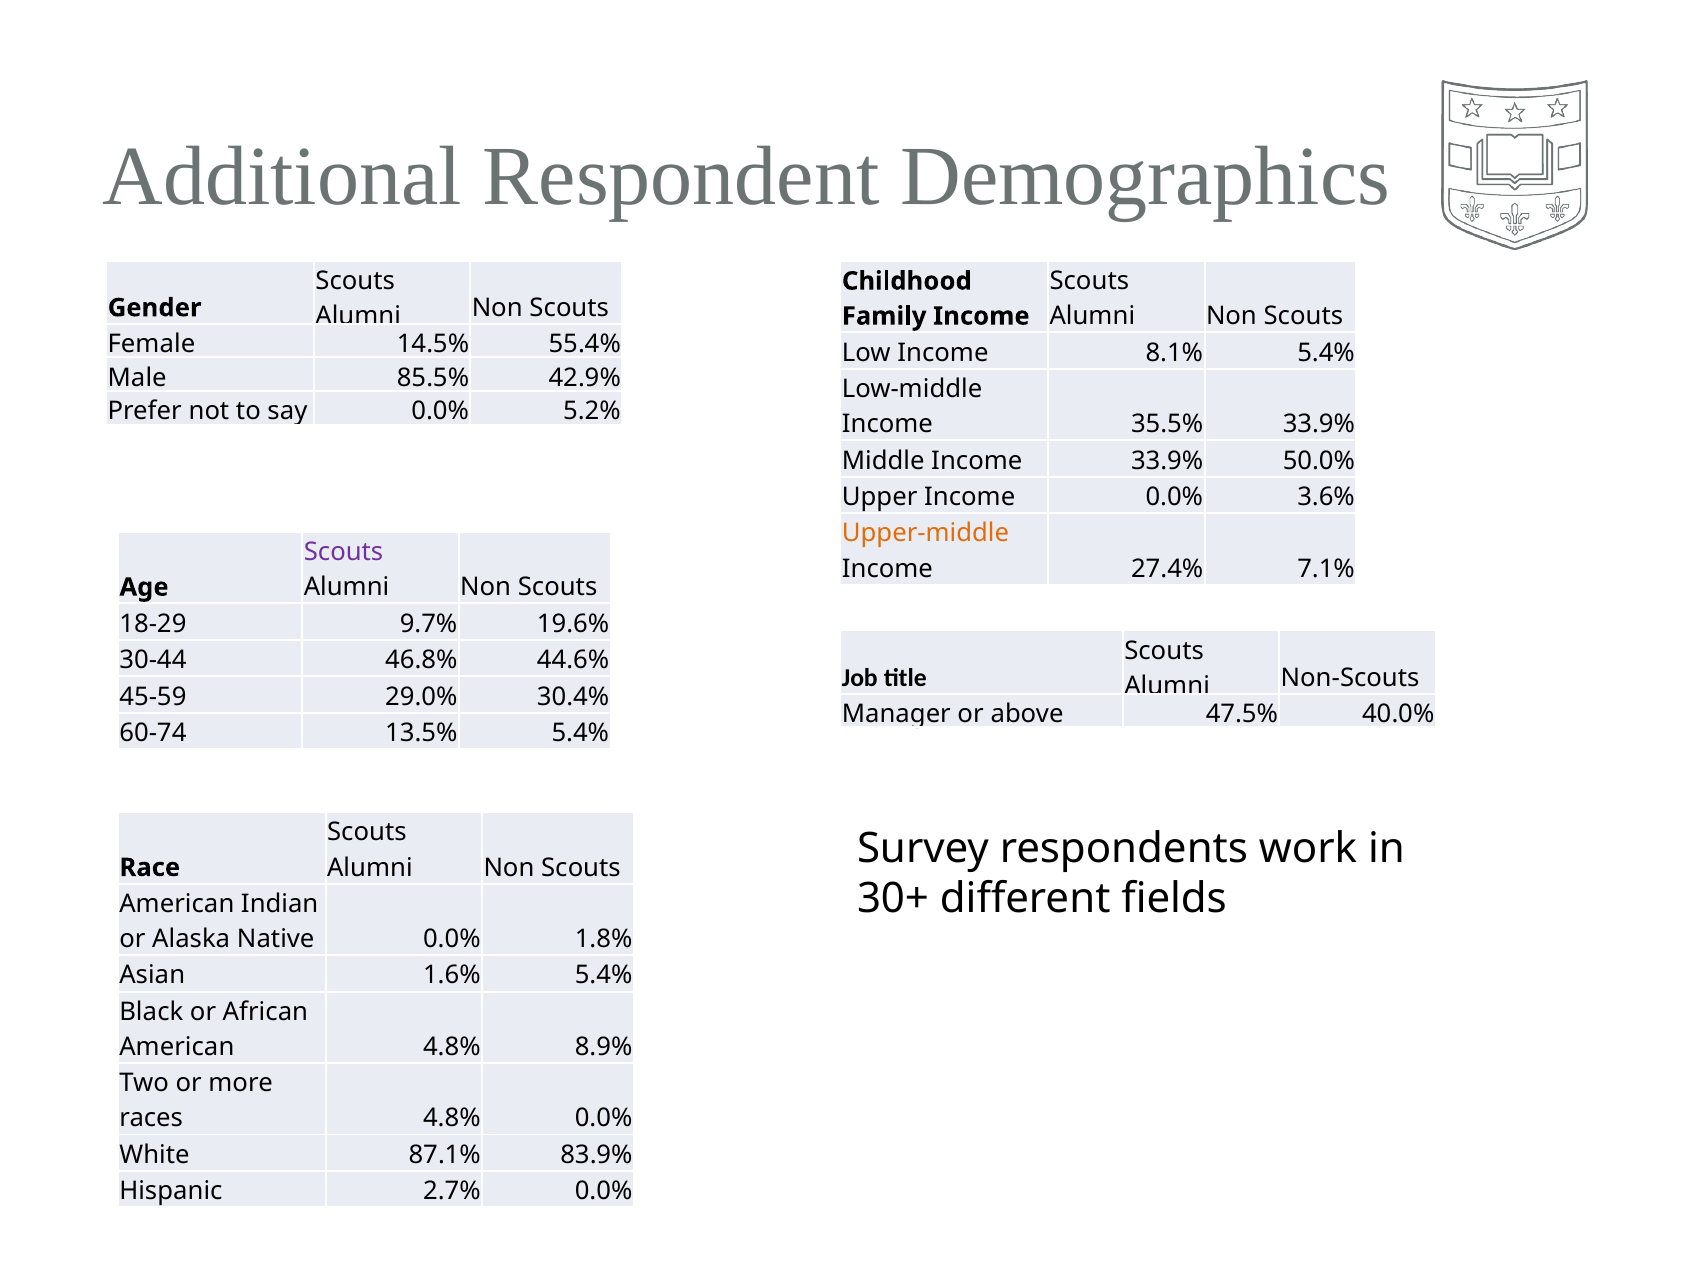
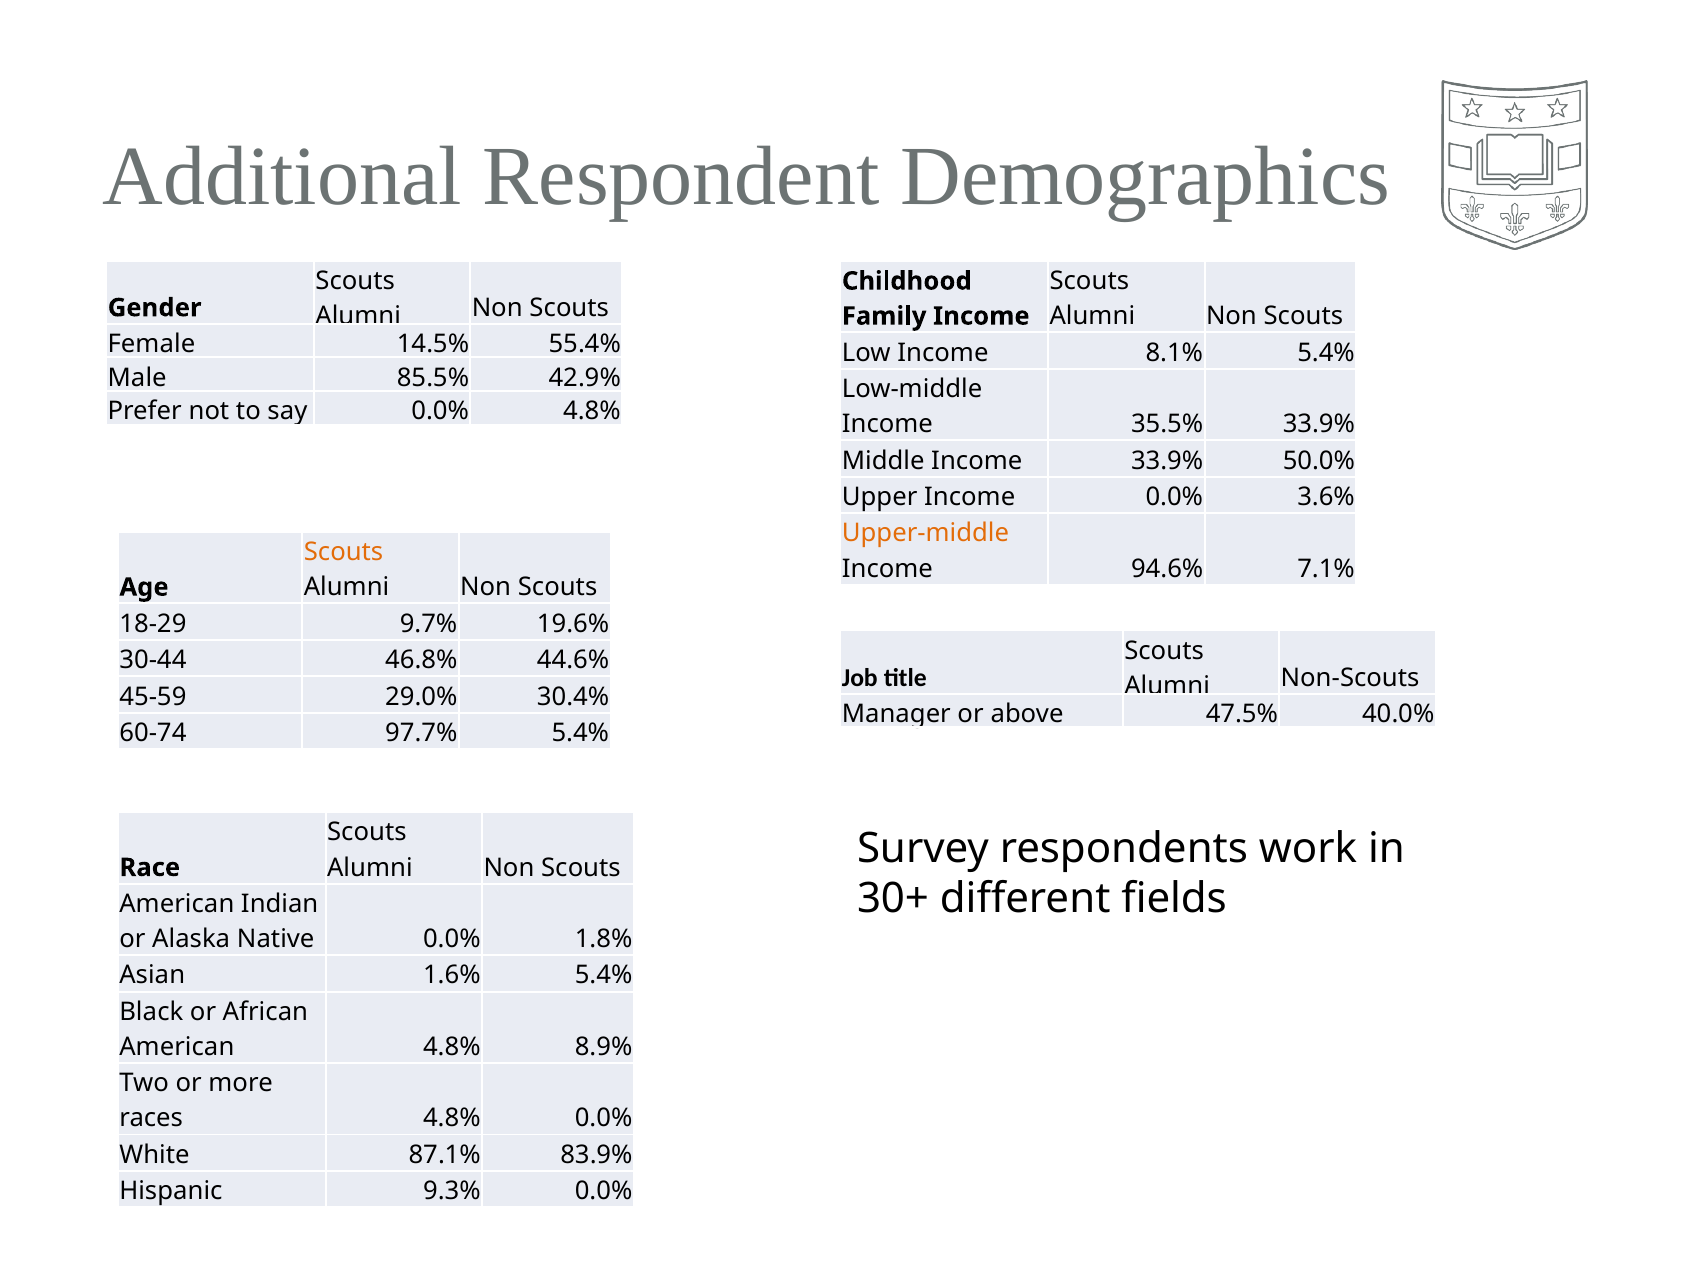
0.0% 5.2%: 5.2% -> 4.8% (592, 411)
Scouts colour: purple -> orange (344, 552)
27.4%: 27.4% -> 94.6% (1167, 568)
13.5%: 13.5% -> 97.7% (421, 733)
2.7%: 2.7% -> 9.3% (452, 1191)
